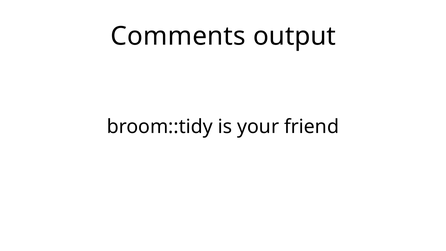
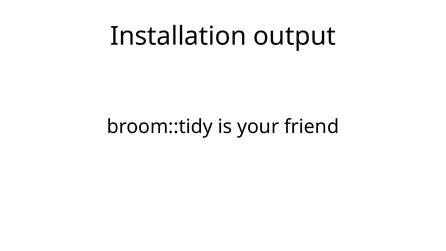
Comments: Comments -> Installation (178, 36)
